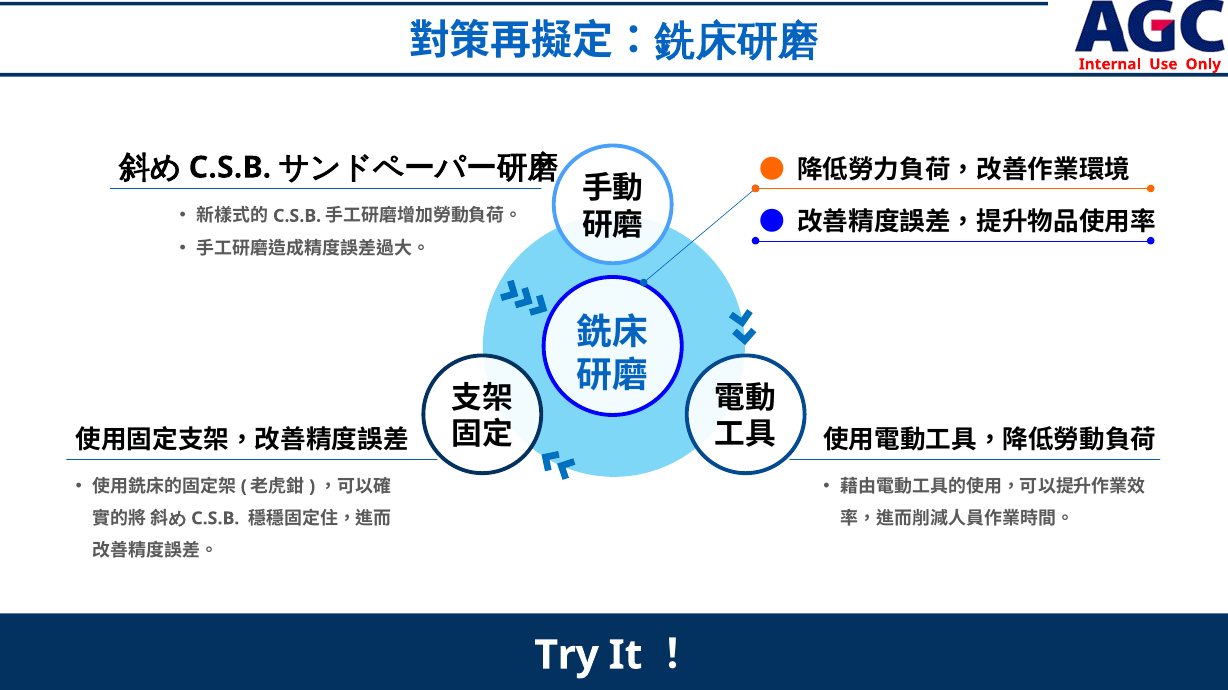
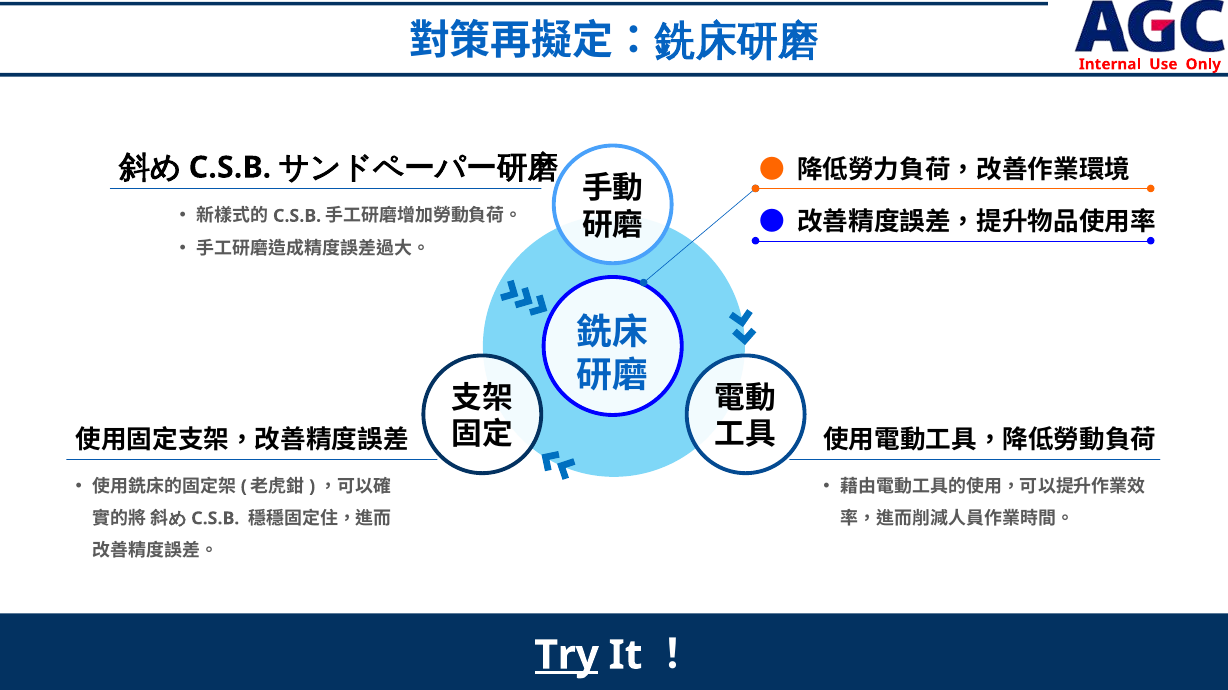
Try underline: none -> present (567, 656)
